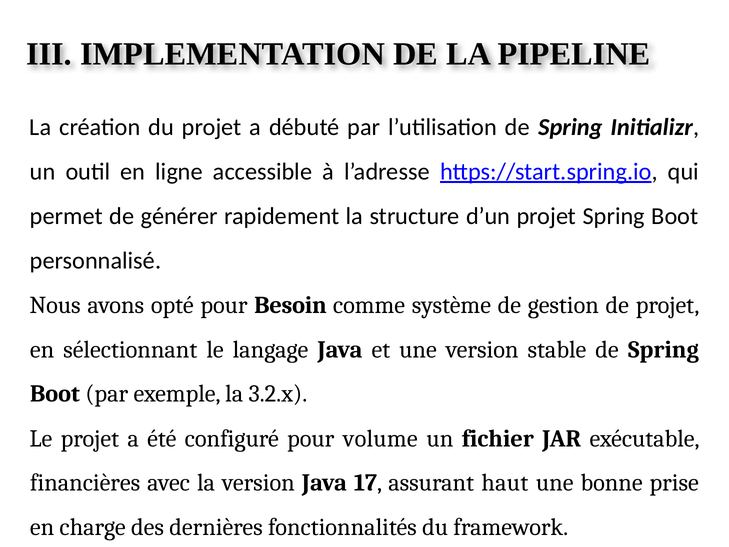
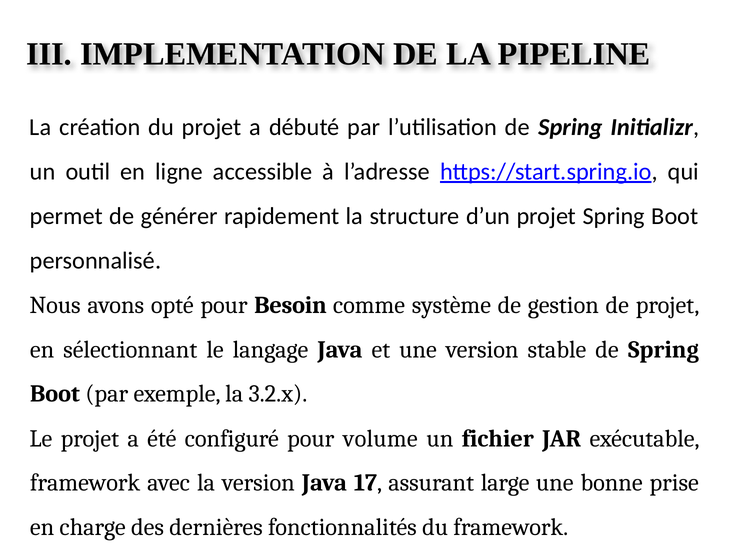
financières: financières -> framework (85, 483)
haut: haut -> large (505, 483)
